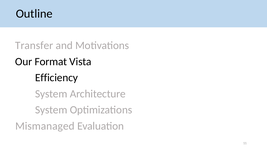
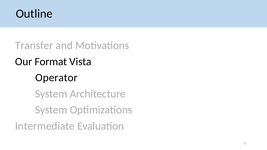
Efficiency: Efficiency -> Operator (56, 78)
Mismanaged: Mismanaged -> Intermediate (45, 126)
